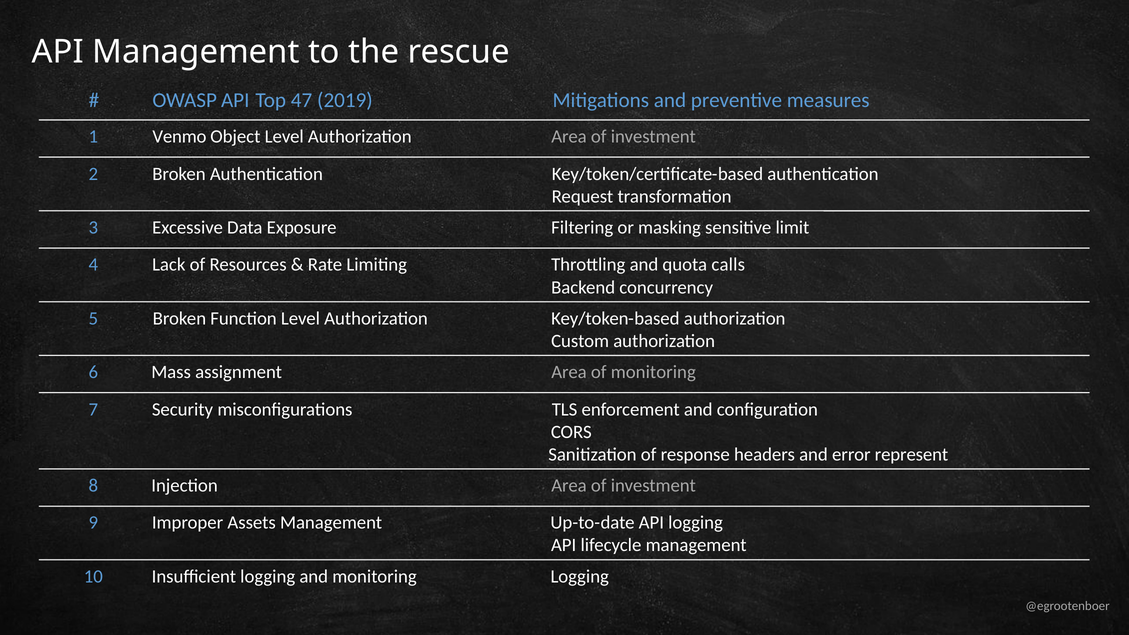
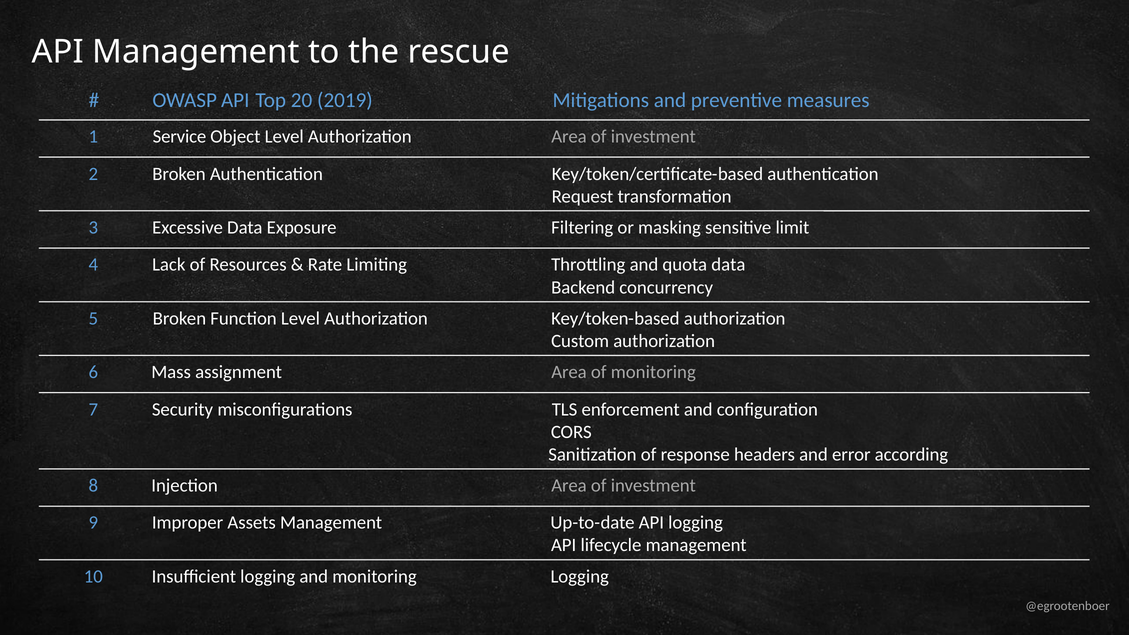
47: 47 -> 20 (302, 100)
Venmo: Venmo -> Service (179, 137)
quota calls: calls -> data (728, 265)
represent: represent -> according (911, 455)
